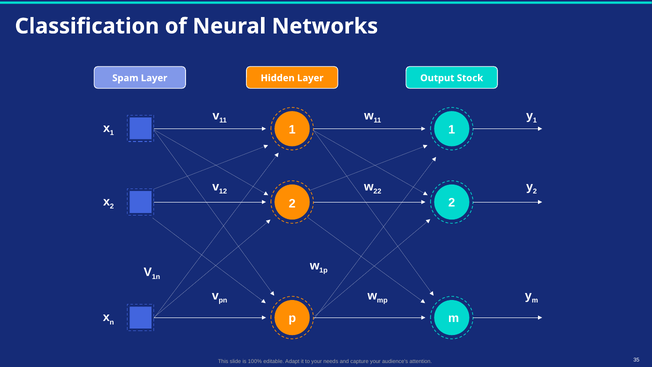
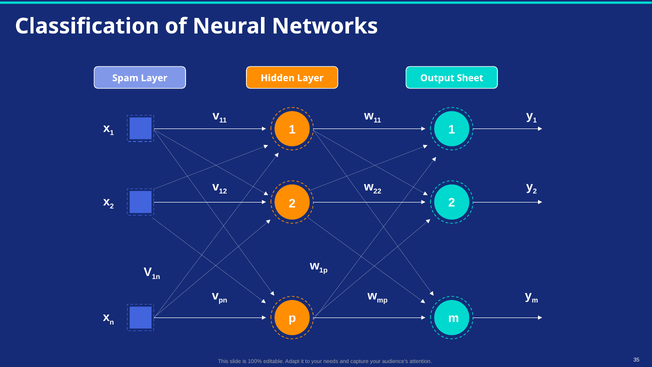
Stock: Stock -> Sheet (470, 78)
